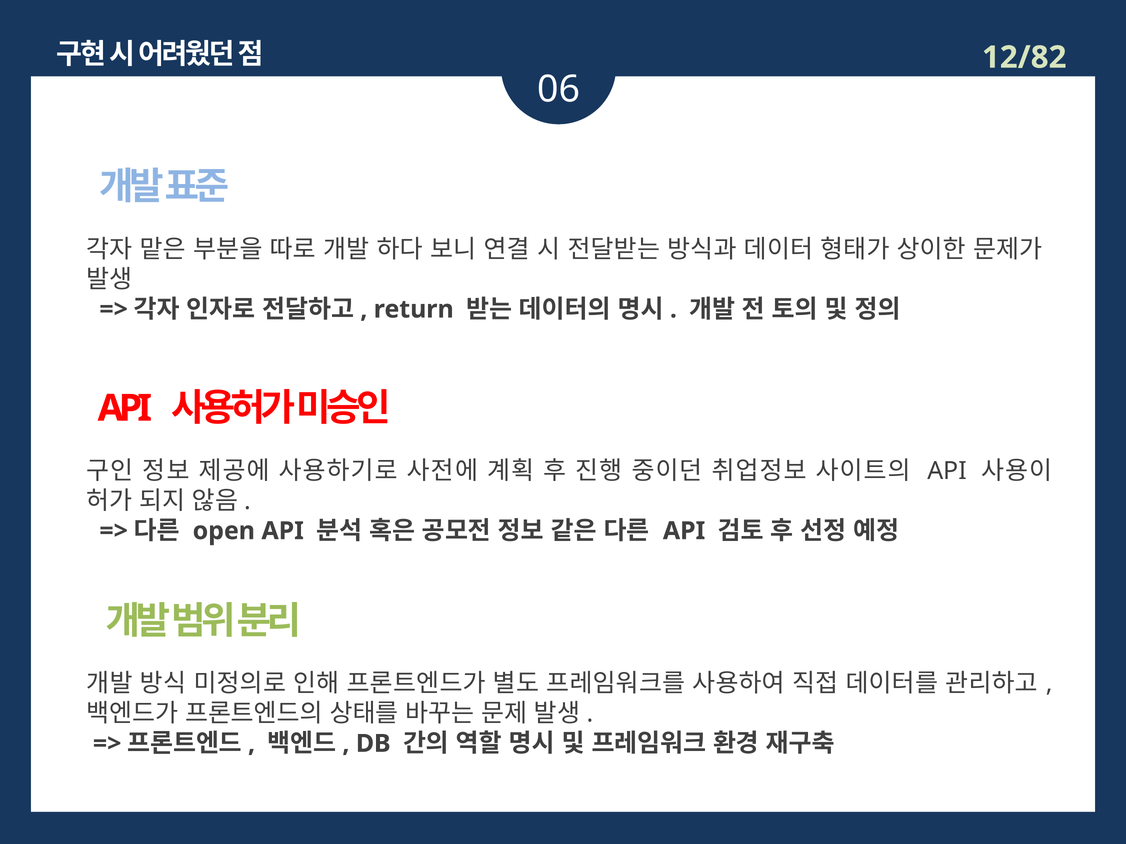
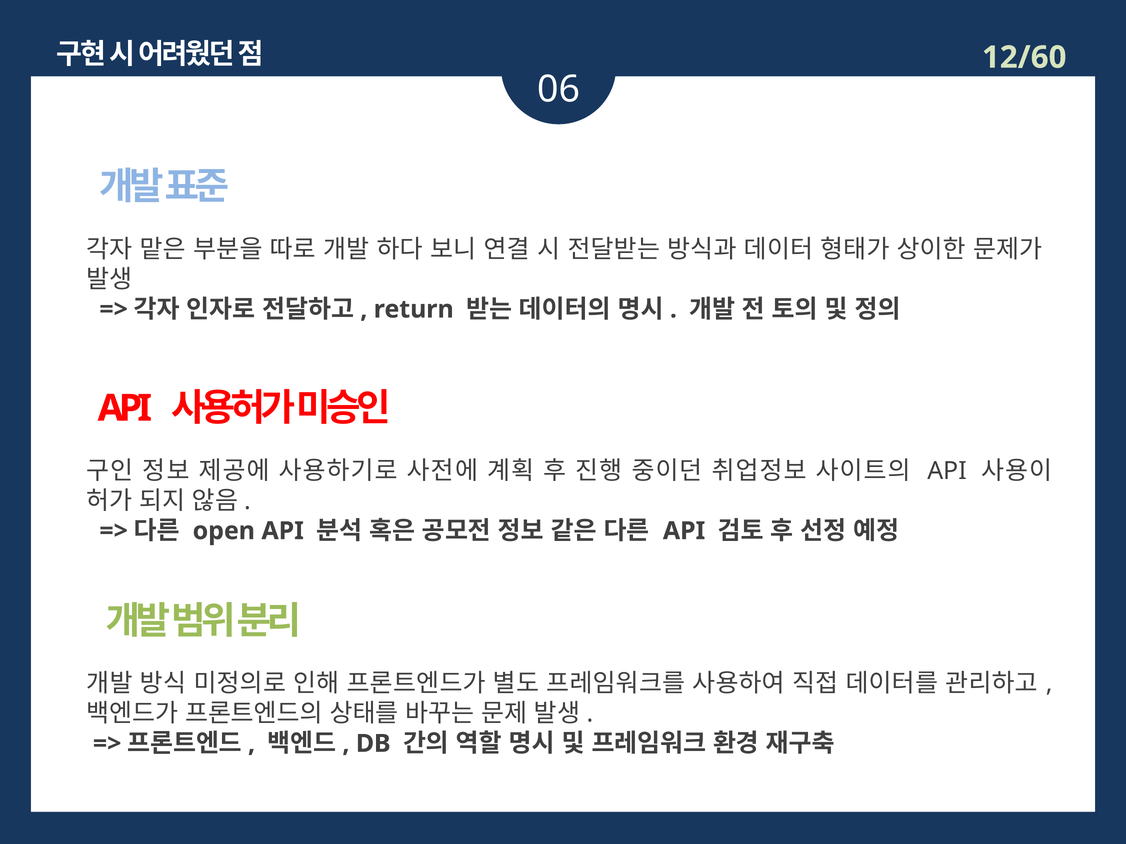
12/82: 12/82 -> 12/60 (1024, 57)
